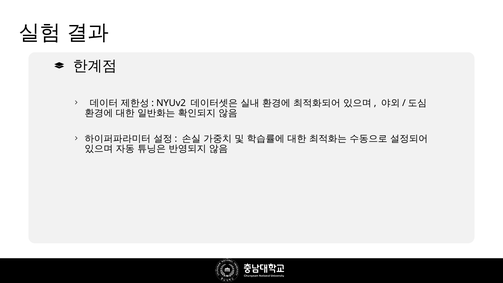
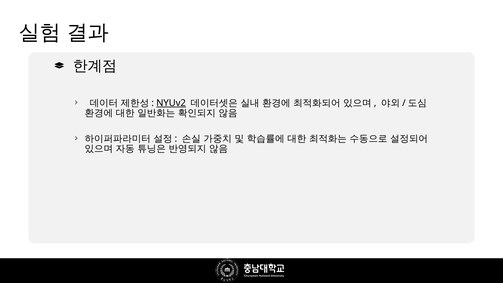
NYUv2 underline: none -> present (171, 103)
